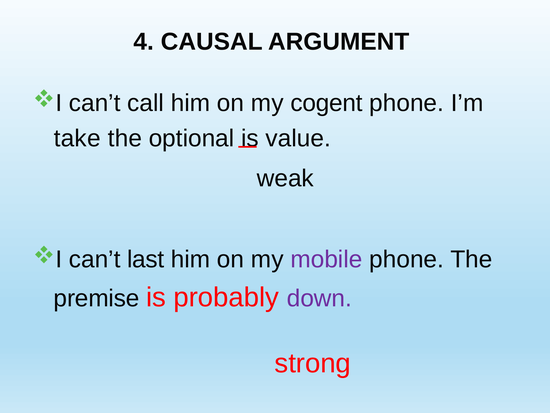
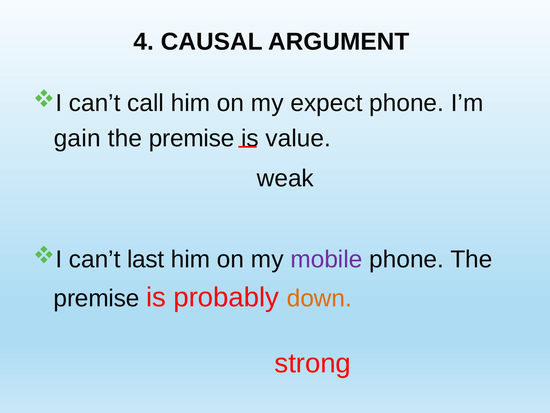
cogent: cogent -> expect (326, 103)
take: take -> gain (77, 138)
optional: optional -> premise (192, 138)
down colour: purple -> orange (319, 298)
